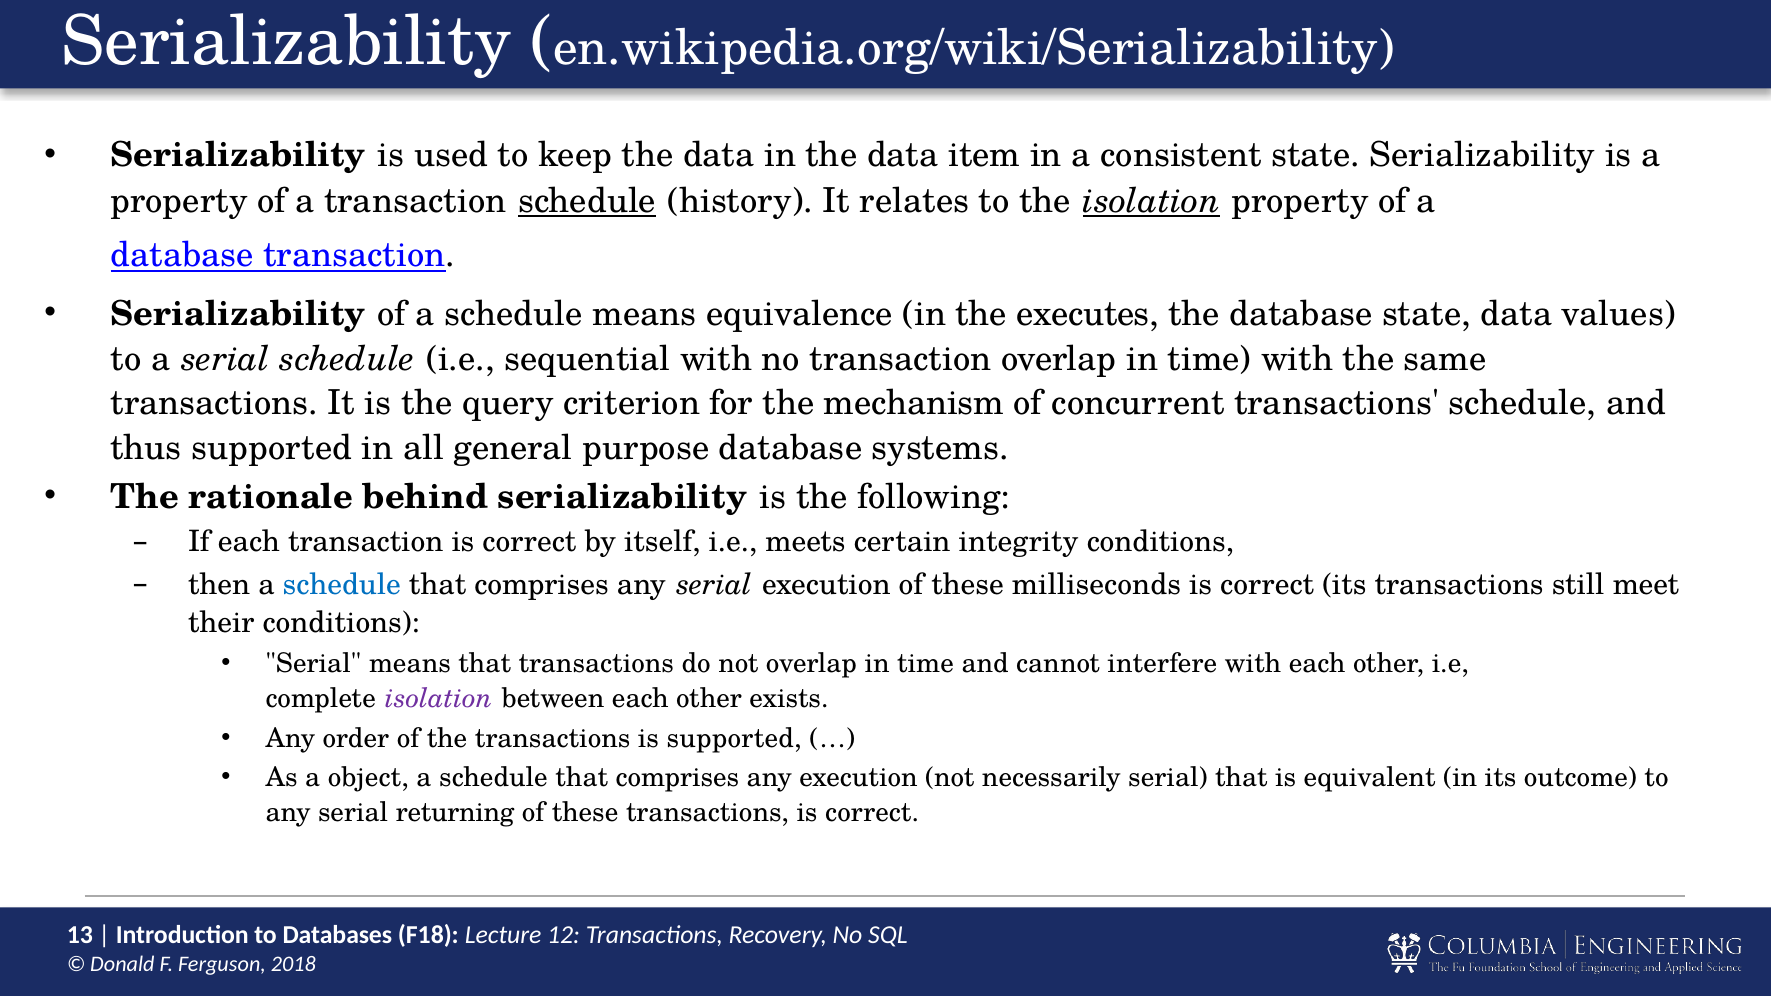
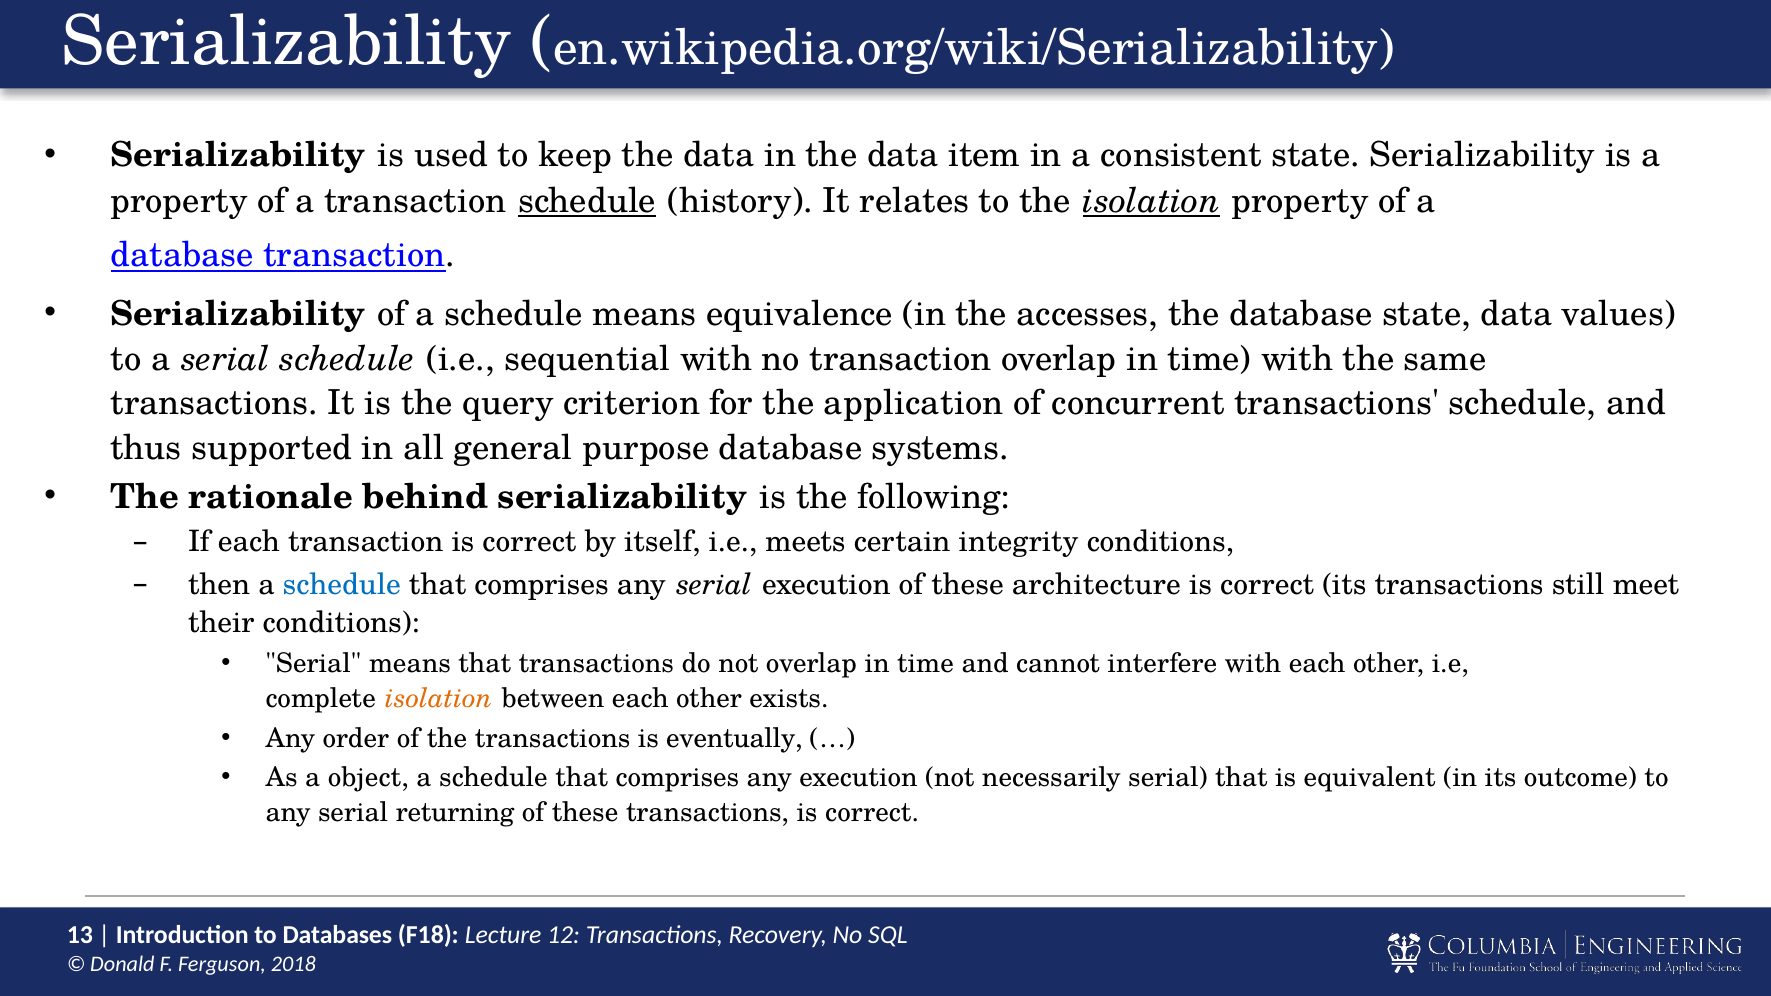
executes: executes -> accesses (1088, 314)
mechanism: mechanism -> application (914, 403)
milliseconds: milliseconds -> architecture (1096, 585)
isolation colour: purple -> orange (439, 699)
is supported: supported -> eventually (734, 738)
